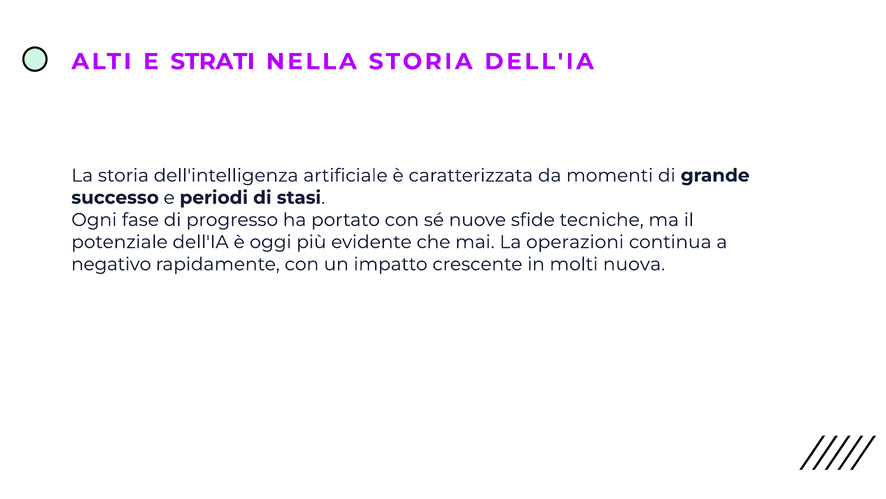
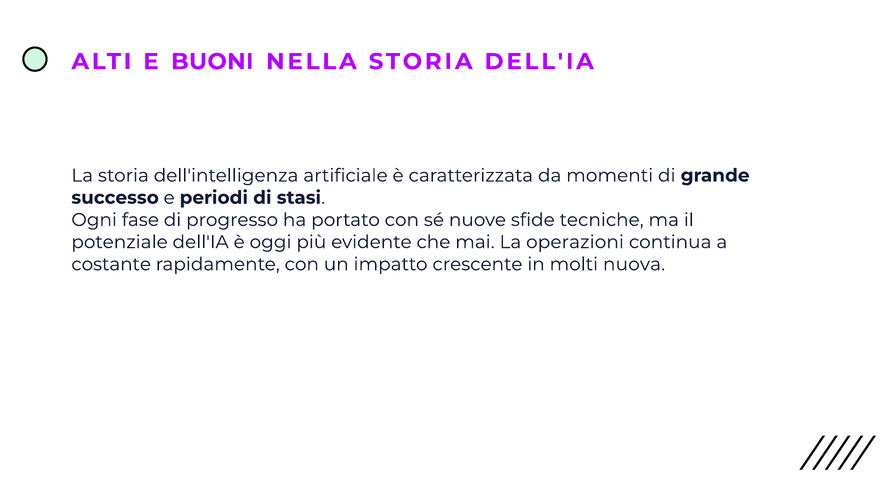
STRATI: STRATI -> BUONI (212, 62)
negativo: negativo -> costante (111, 264)
